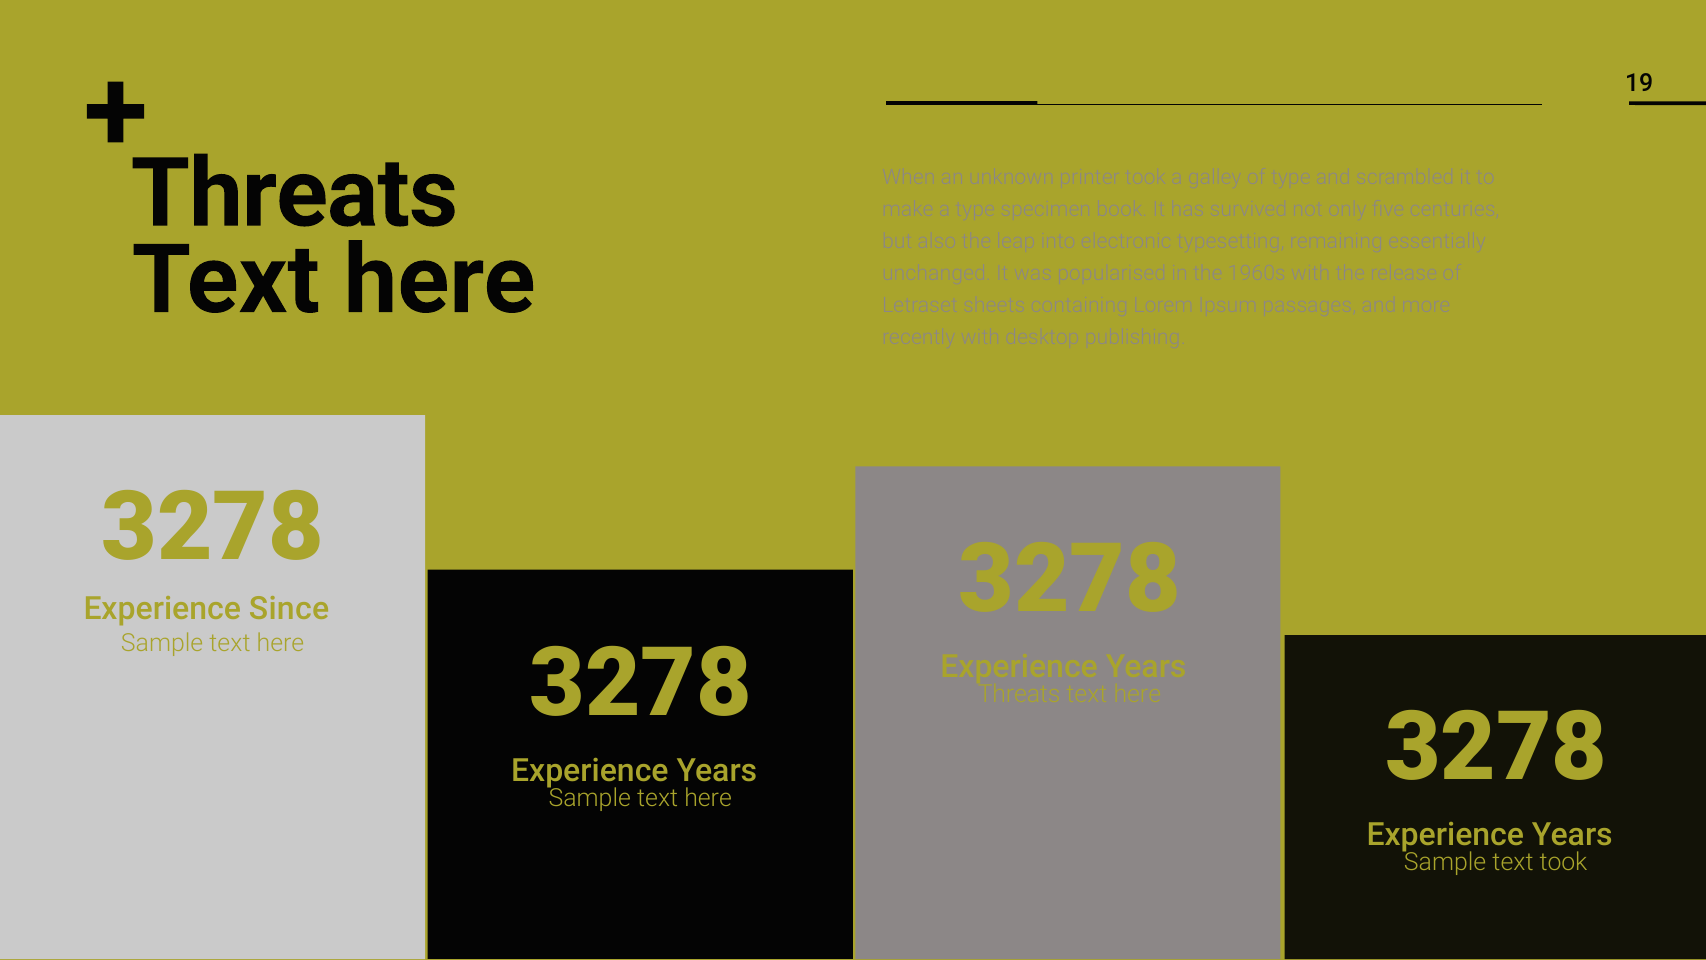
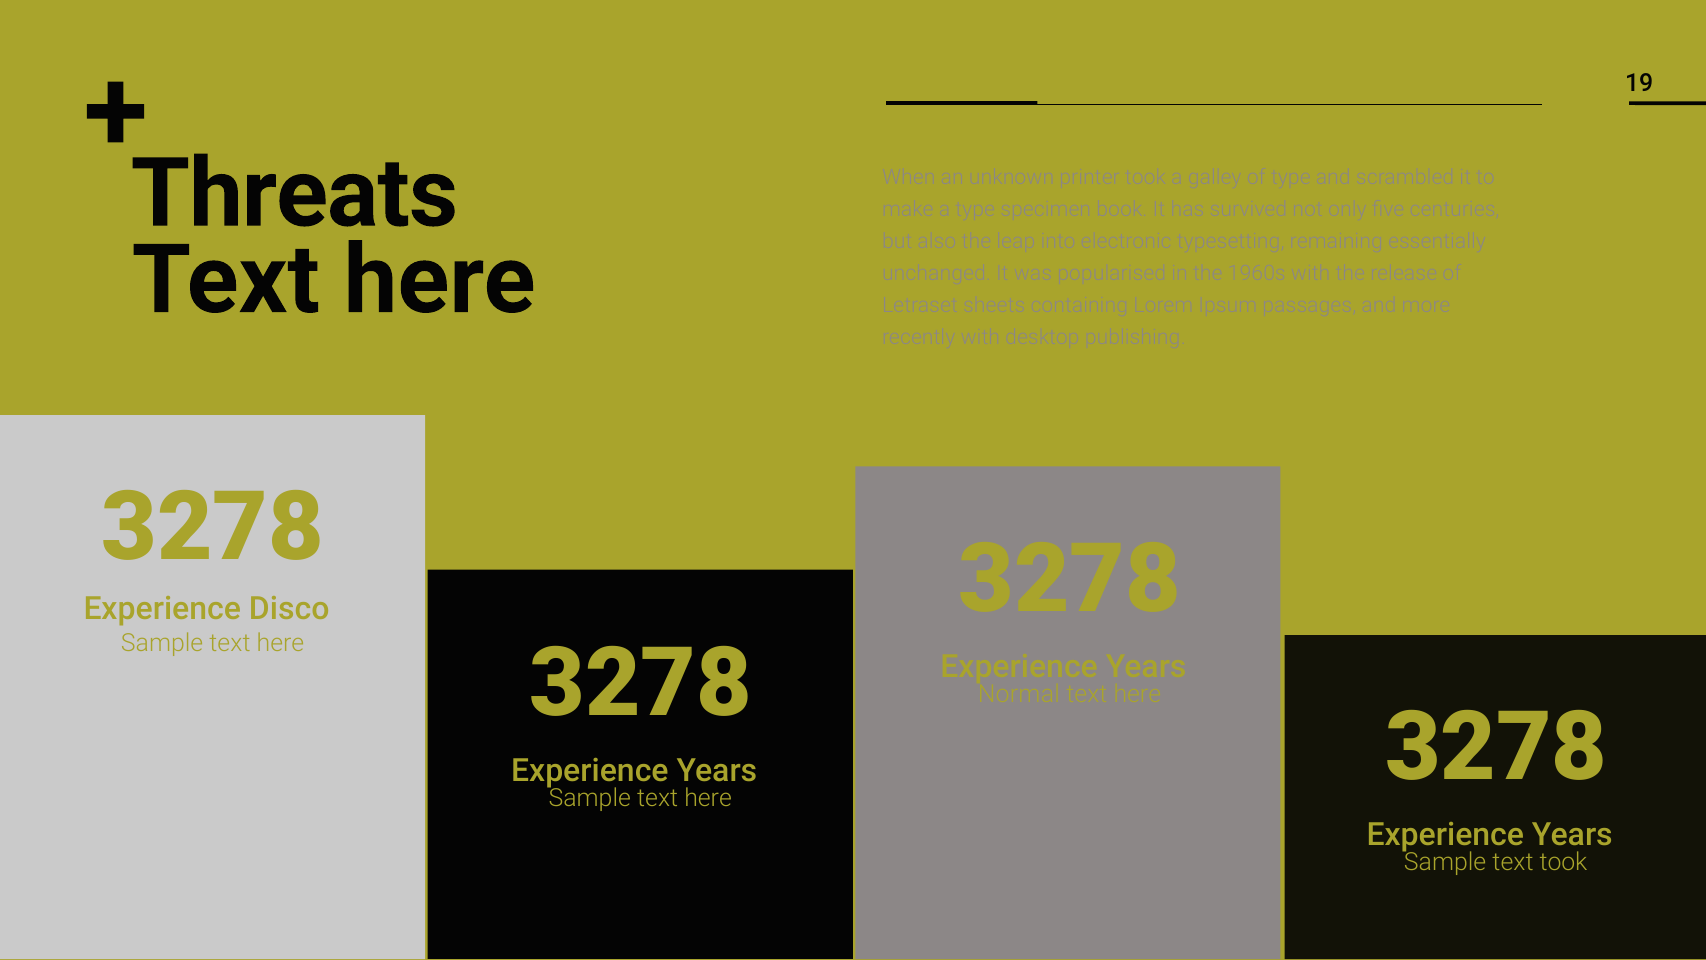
Since: Since -> Disco (289, 608)
Threats: Threats -> Normal (1019, 694)
